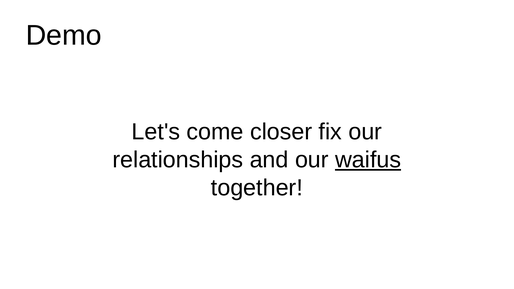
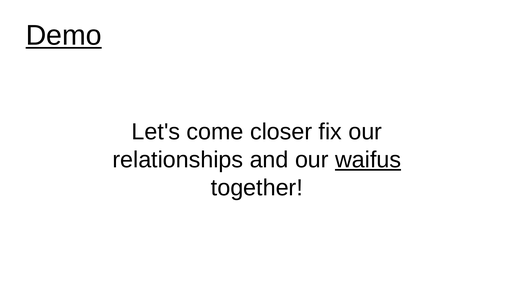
Demo underline: none -> present (64, 35)
